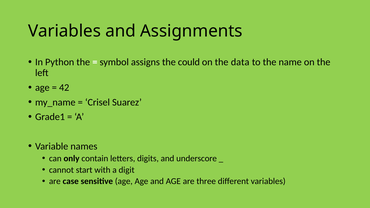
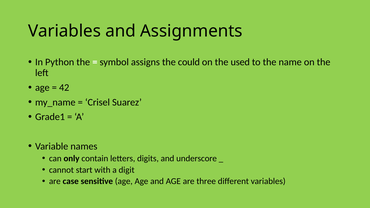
data: data -> used (240, 62)
